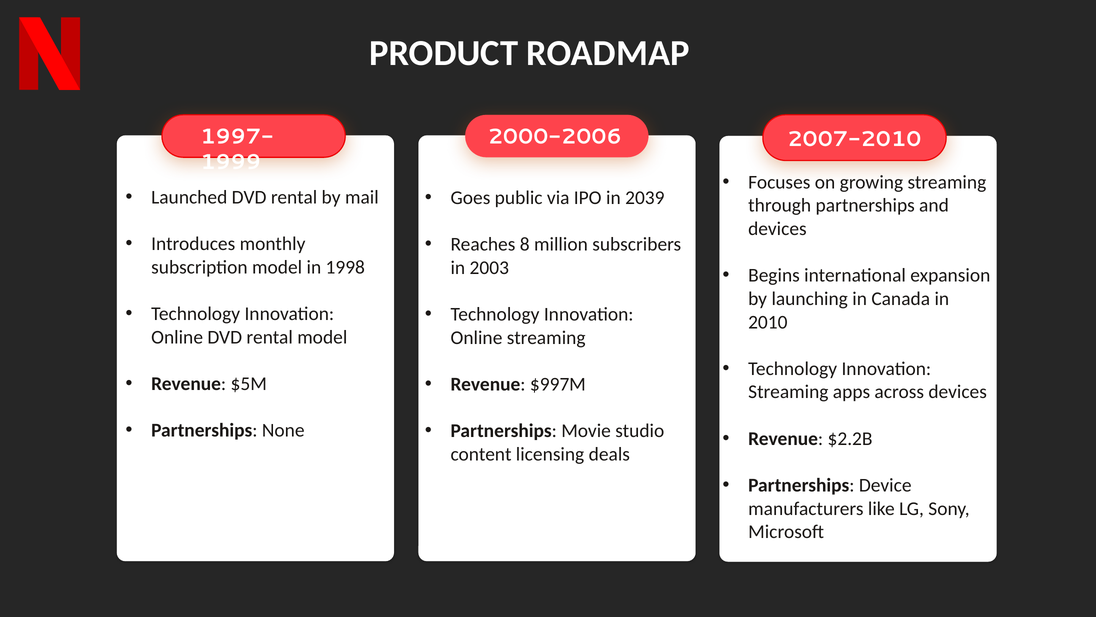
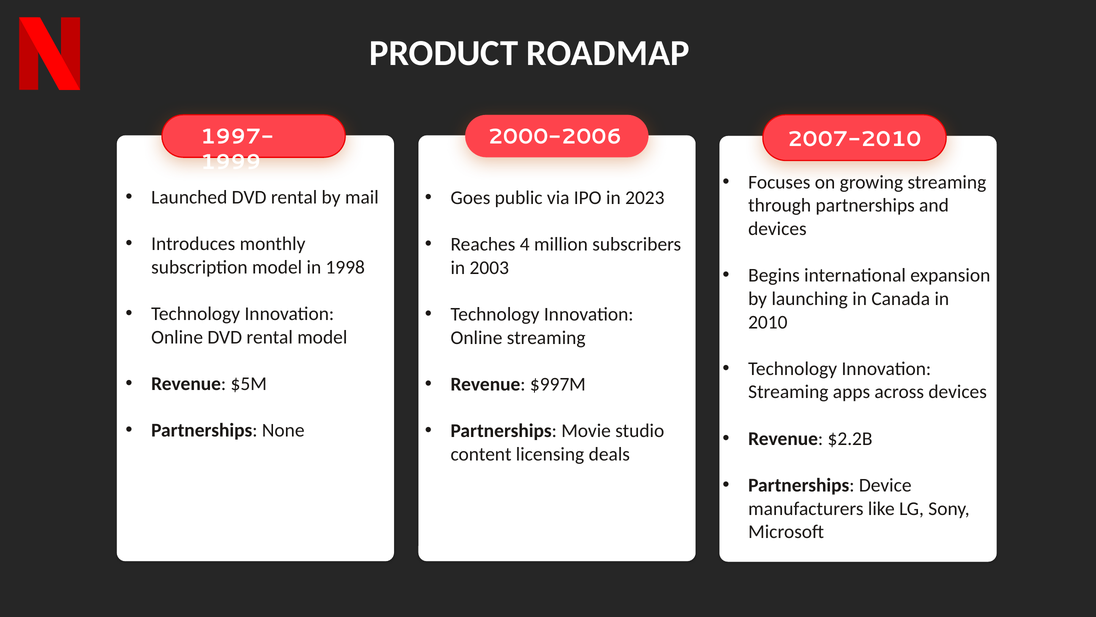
2039: 2039 -> 2023 (645, 198)
8: 8 -> 4 (525, 244)
